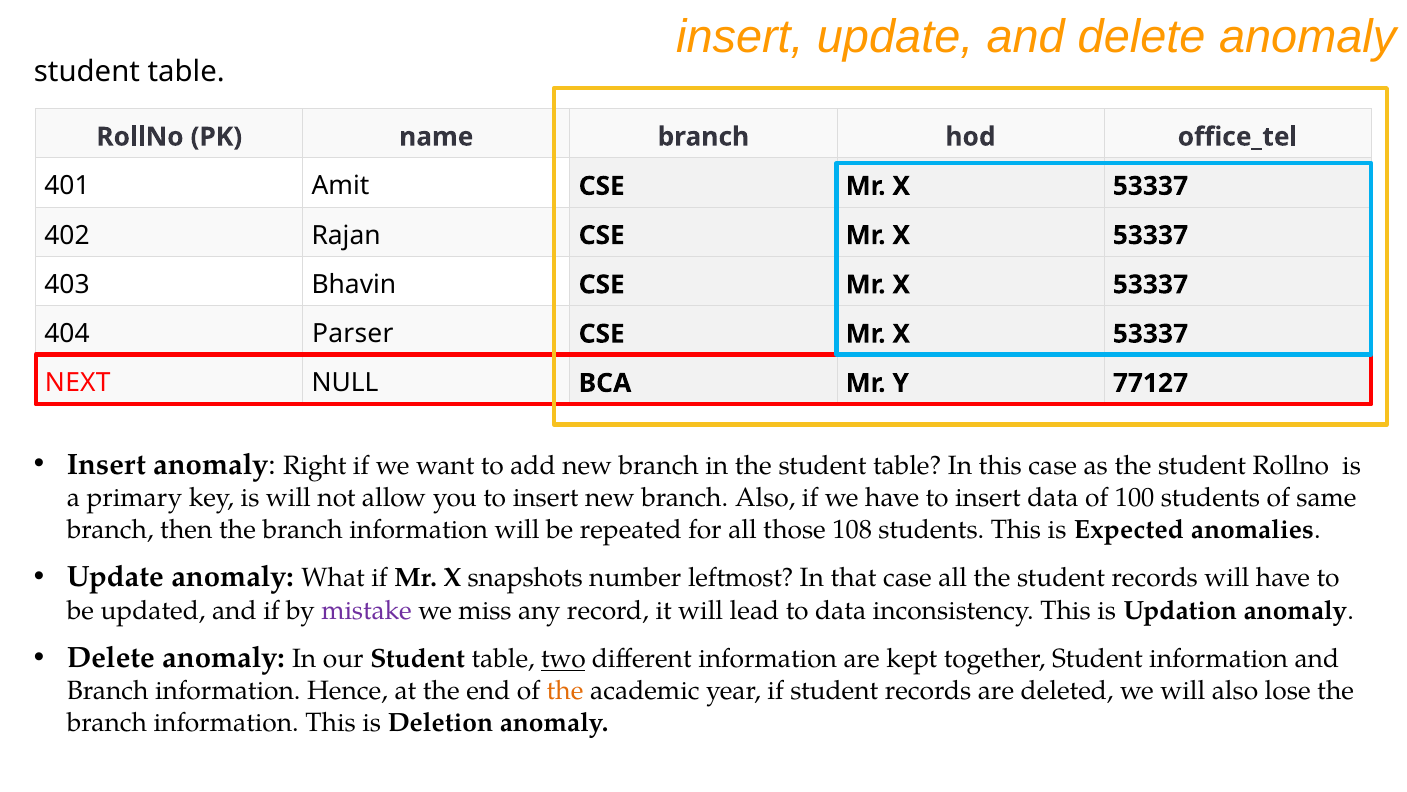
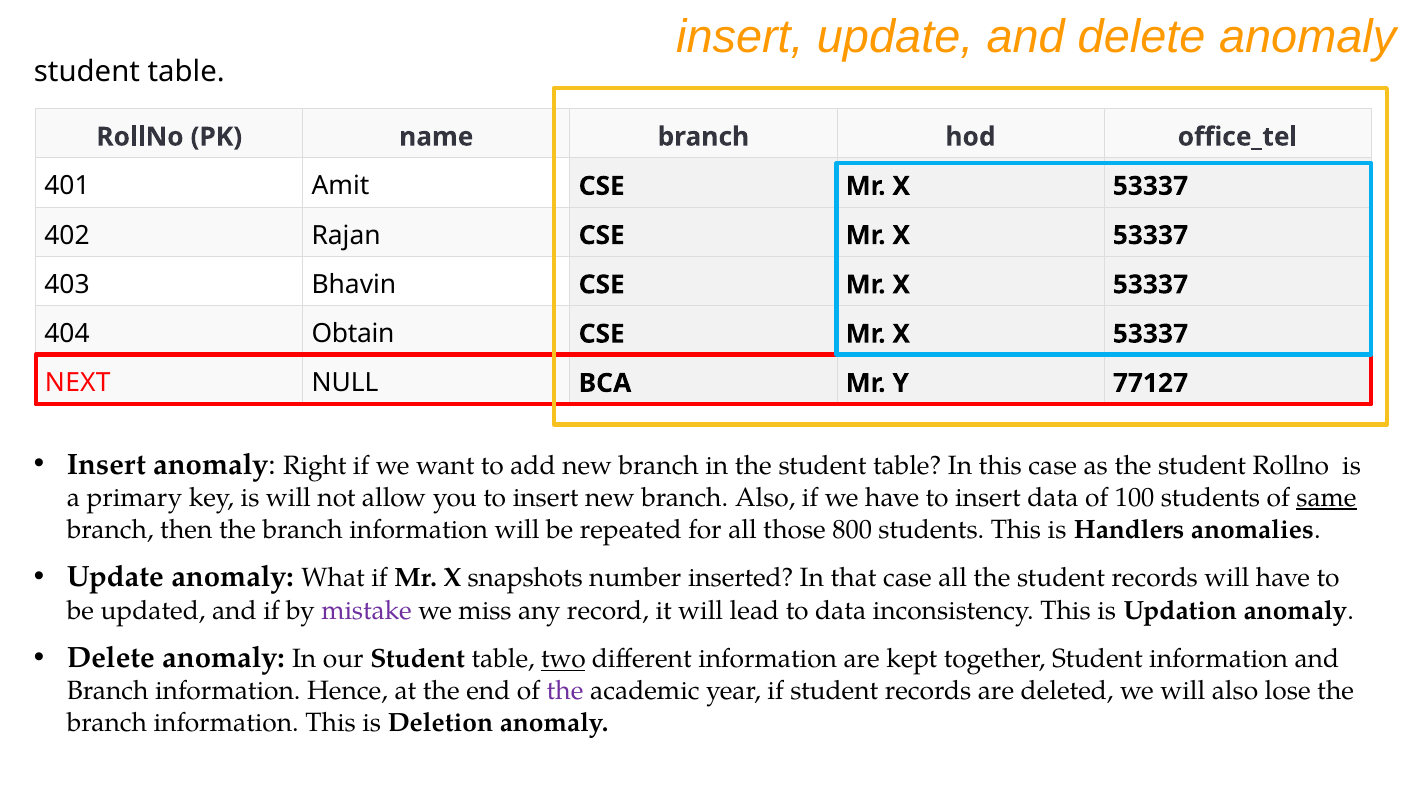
Parser: Parser -> Obtain (353, 334)
same underline: none -> present (1326, 497)
108: 108 -> 800 (852, 529)
Expected: Expected -> Handlers (1129, 529)
leftmost: leftmost -> inserted (741, 578)
the colour: orange -> purple (565, 691)
